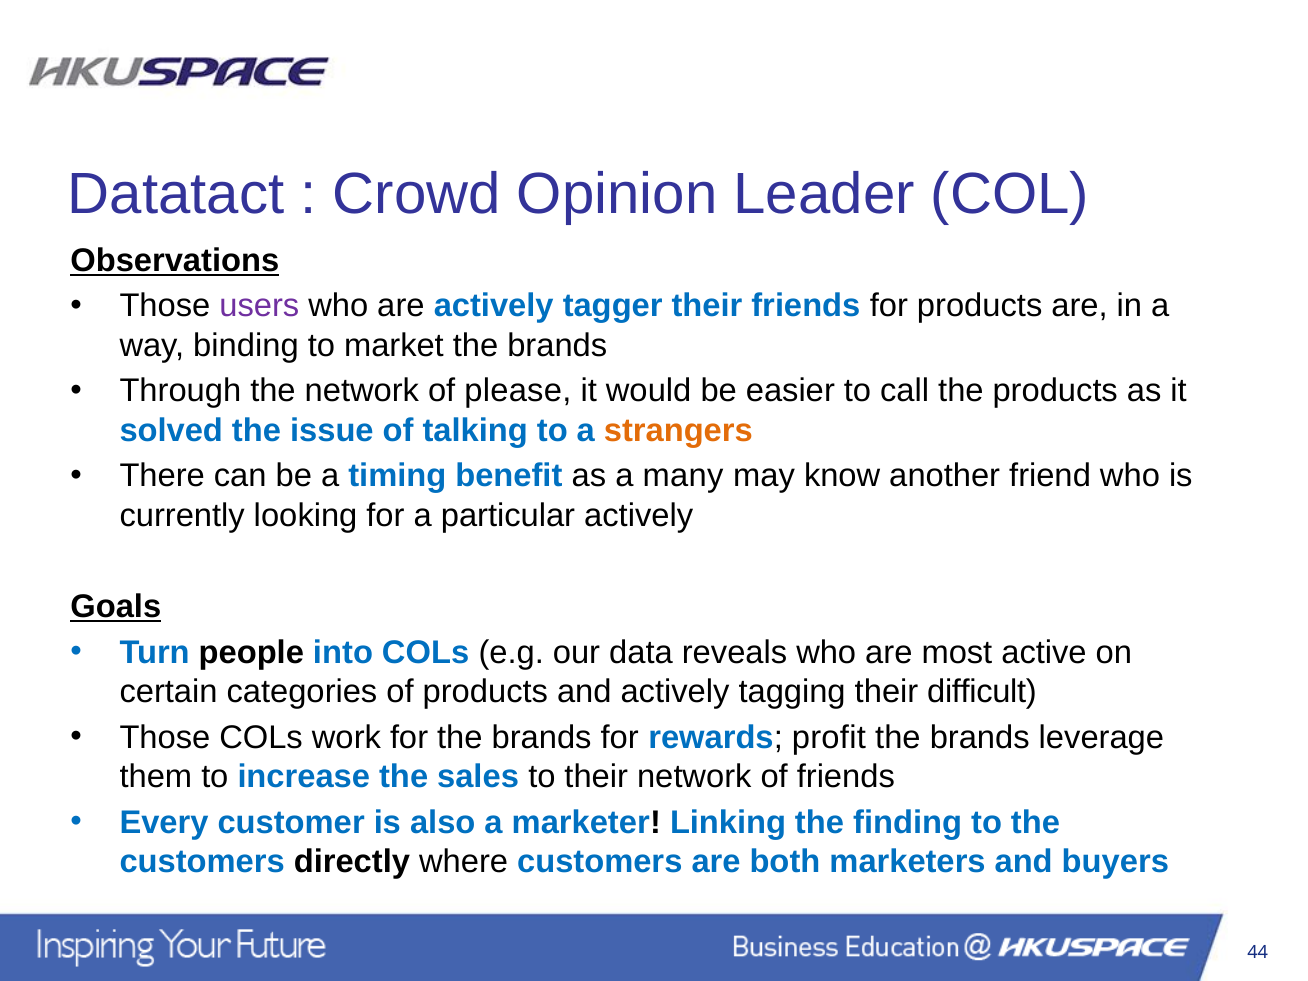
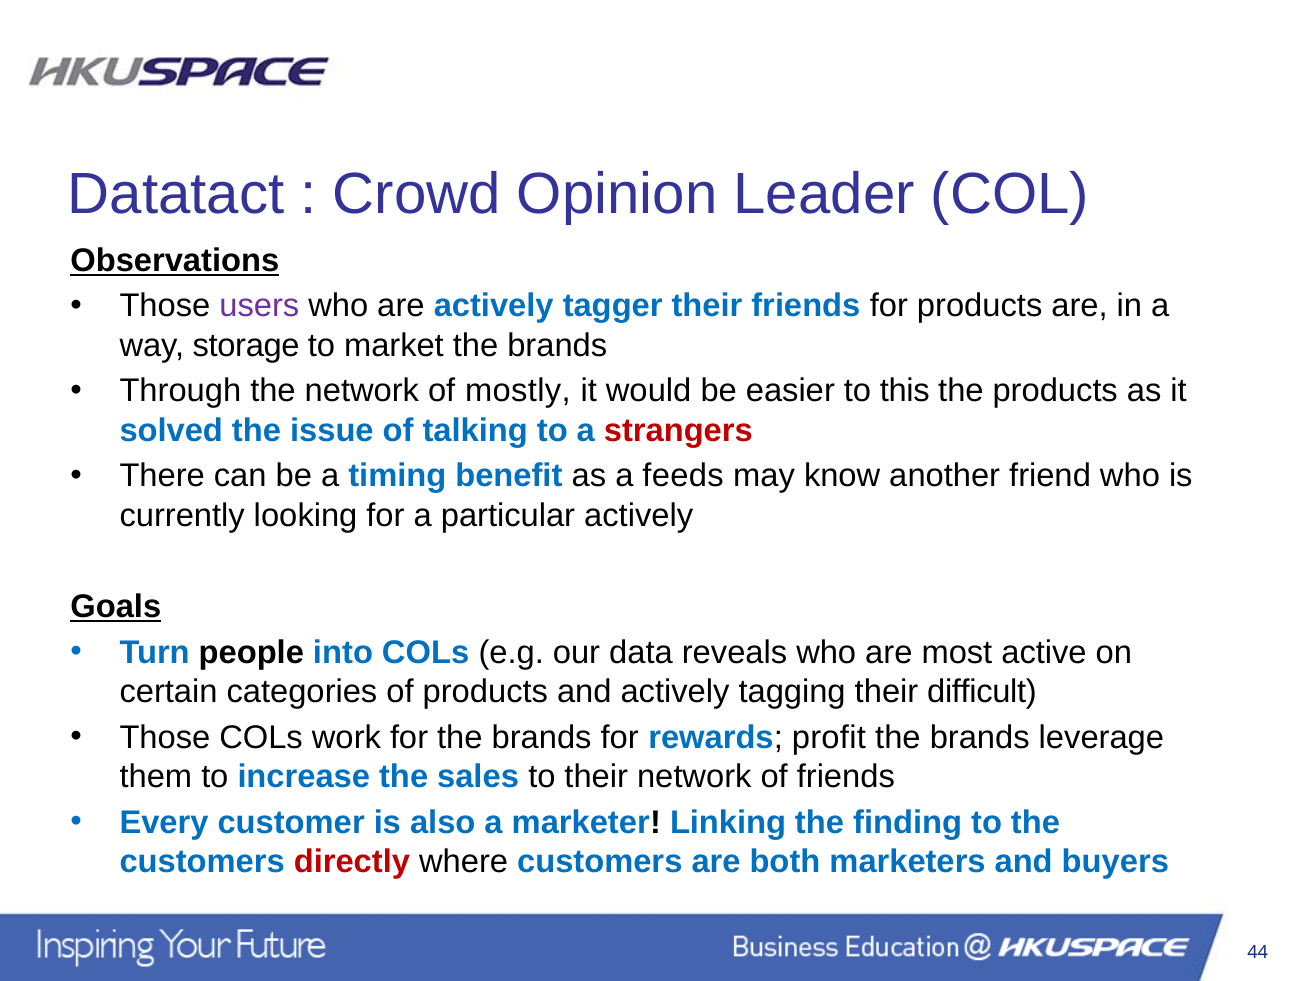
binding: binding -> storage (246, 345)
please: please -> mostly (518, 391)
call: call -> this (905, 391)
strangers colour: orange -> red (678, 430)
many: many -> feeds (683, 476)
directly colour: black -> red (352, 862)
